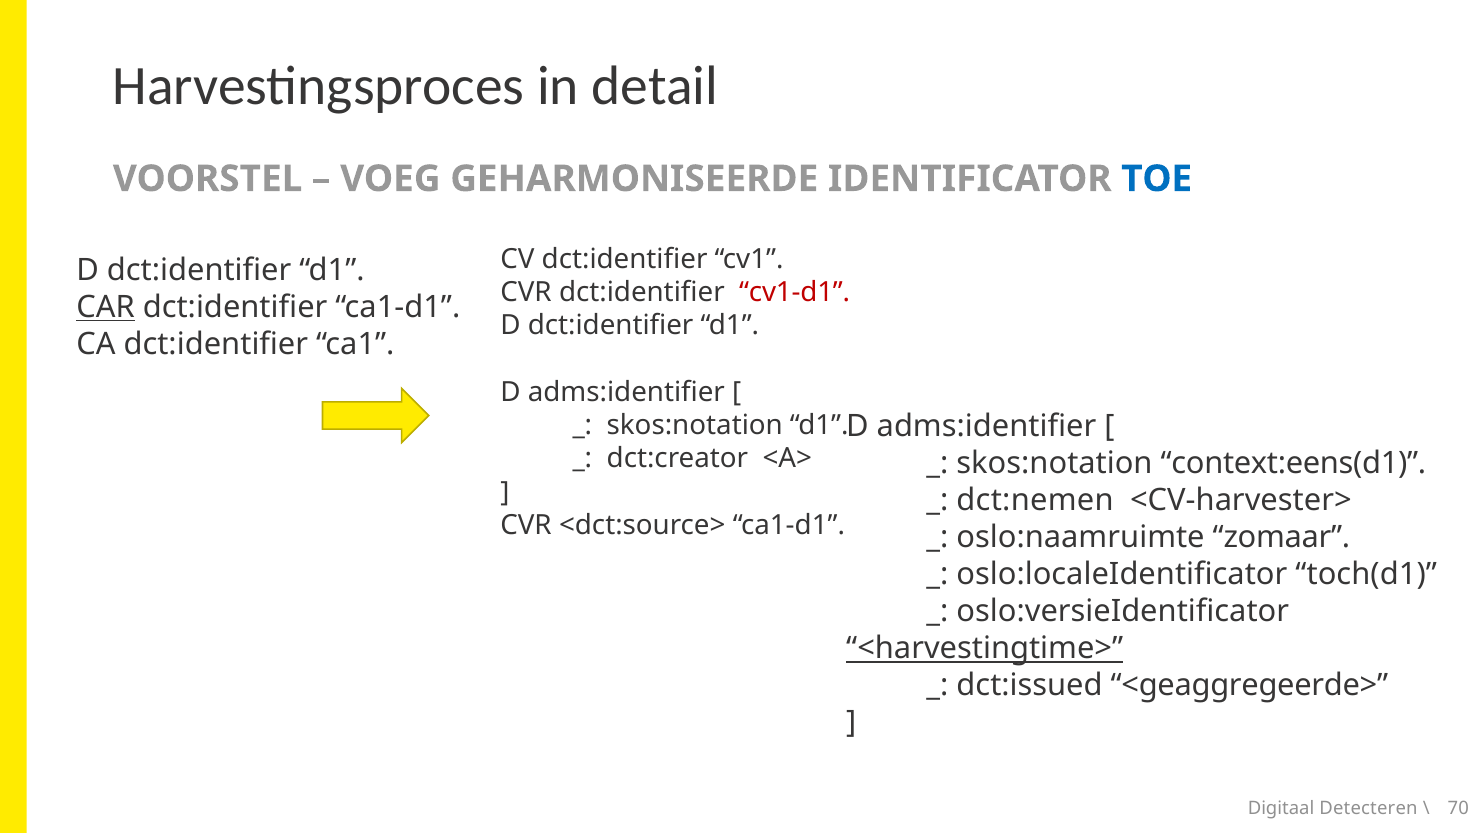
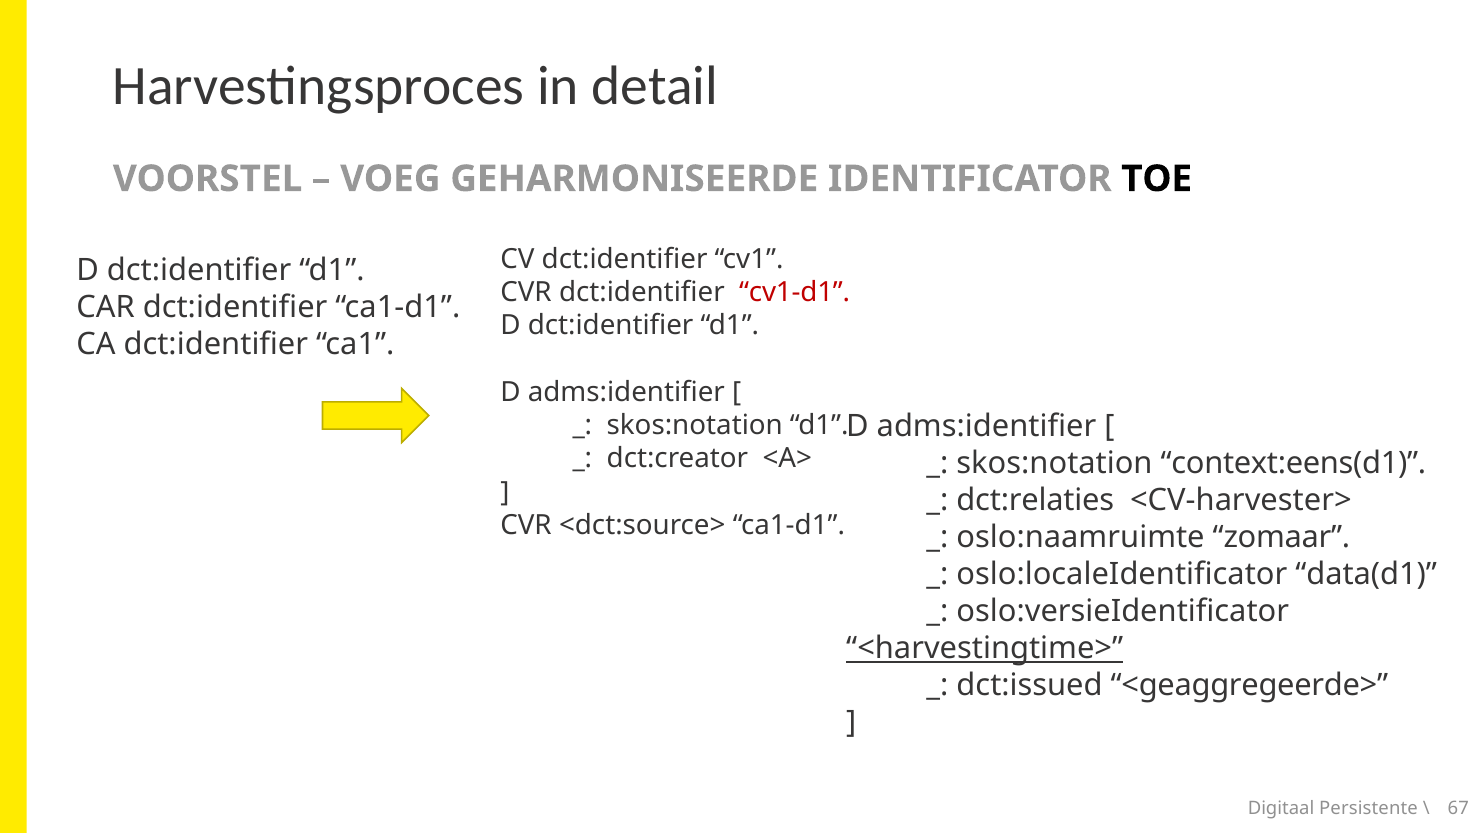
TOE colour: blue -> black (1157, 179)
CAR underline: present -> none (106, 307)
dct:nemen: dct:nemen -> dct:relaties (1035, 500)
toch(d1: toch(d1 -> data(d1 (1366, 574)
Detecteren: Detecteren -> Persistente (1369, 808)
70: 70 -> 67 (1458, 808)
